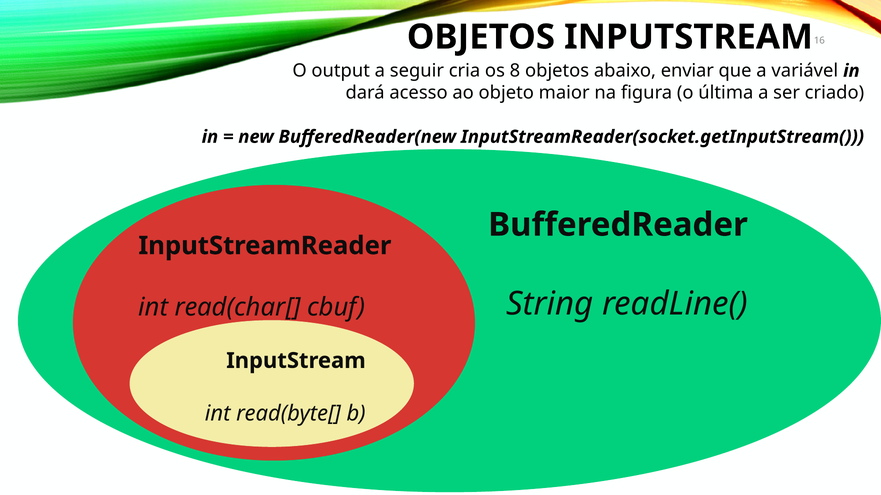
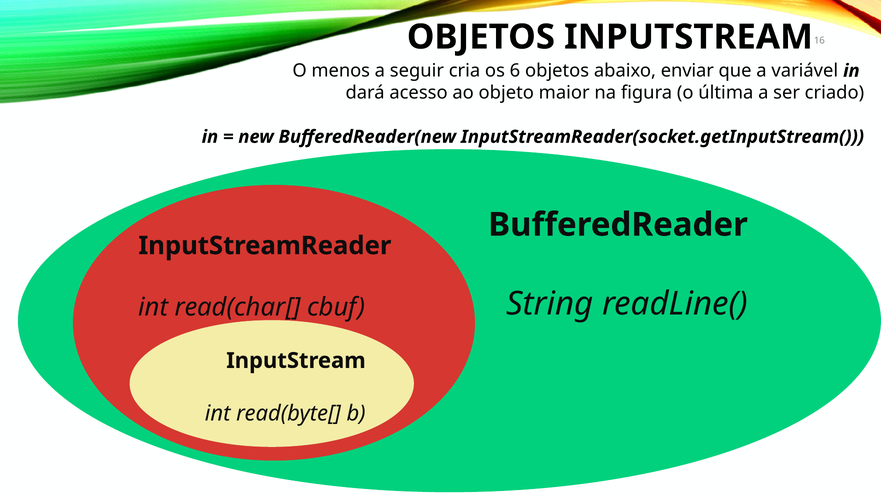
output: output -> menos (341, 71)
8: 8 -> 6 (515, 71)
